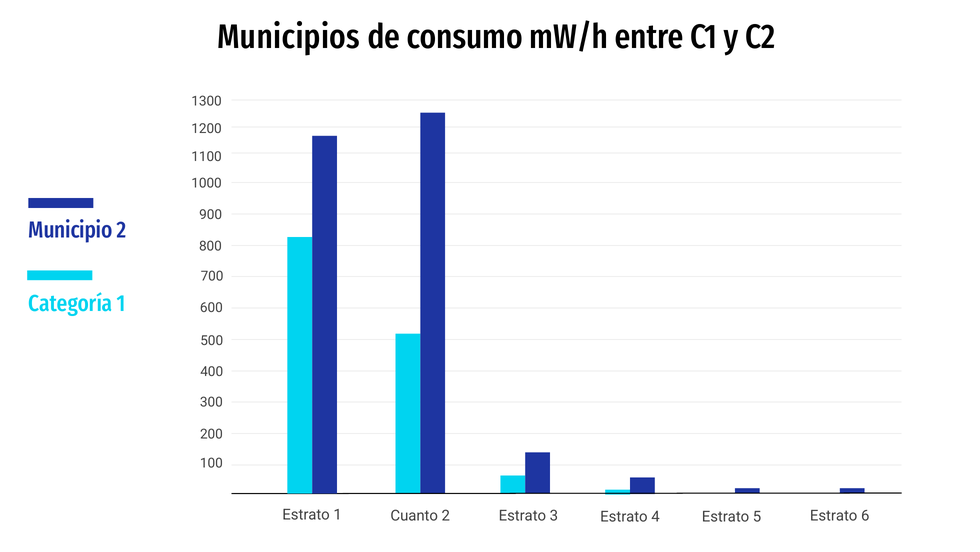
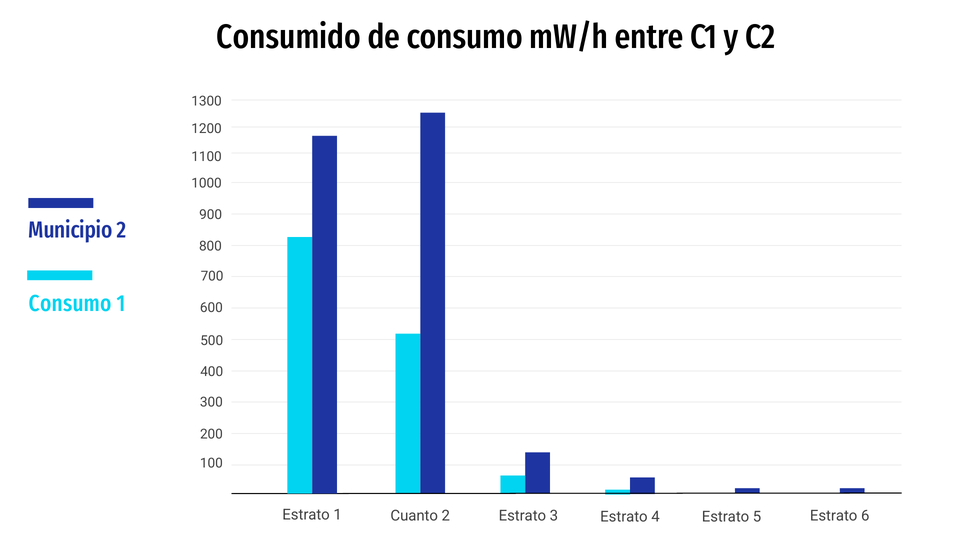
Municipios: Municipios -> Consumido (289, 37)
Categoría: Categoría -> Consumo (70, 303)
